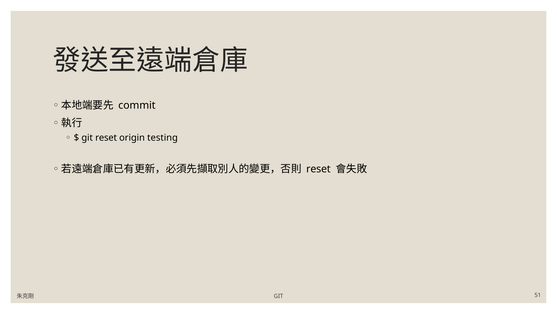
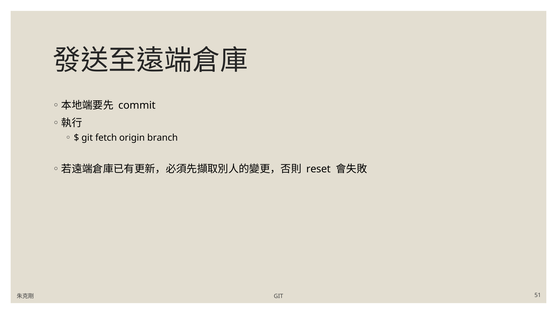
git reset: reset -> fetch (106, 138)
testing: testing -> branch (163, 138)
